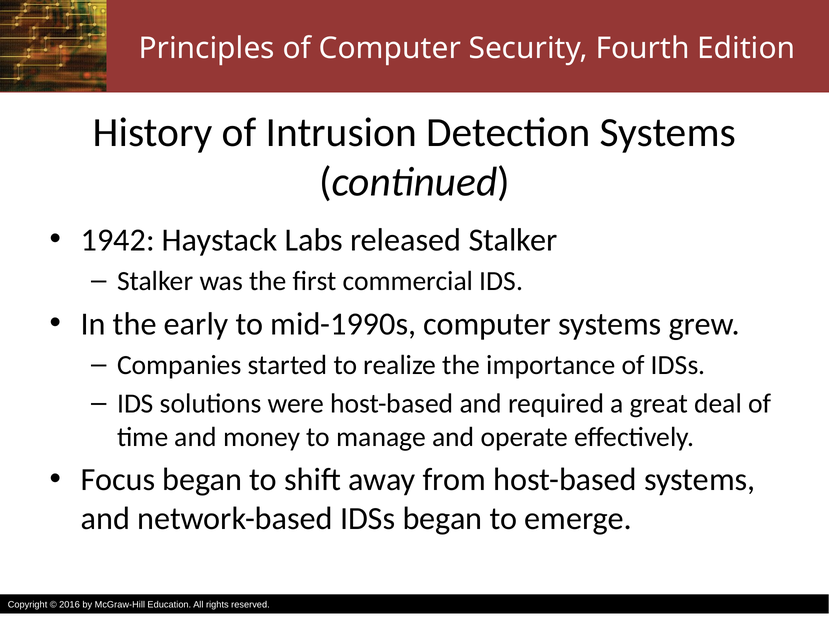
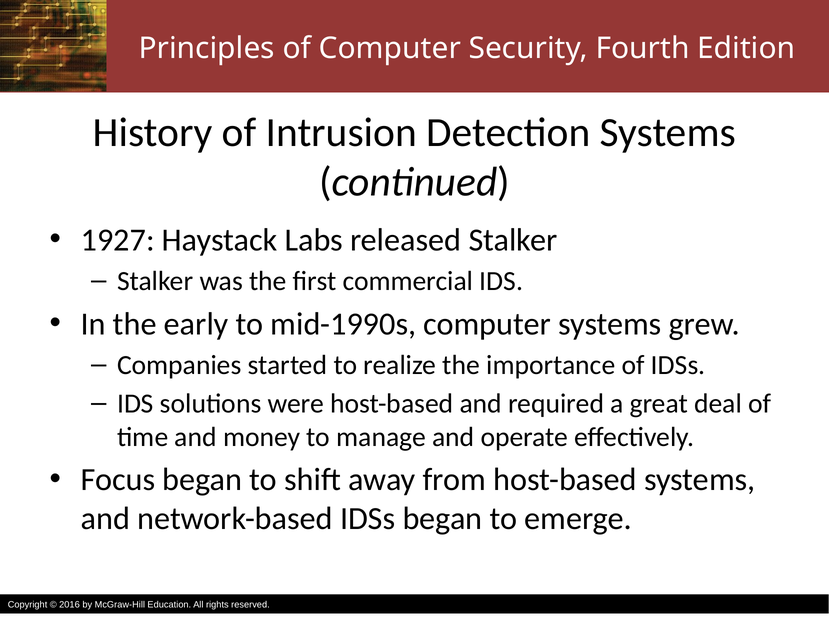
1942: 1942 -> 1927 (118, 240)
